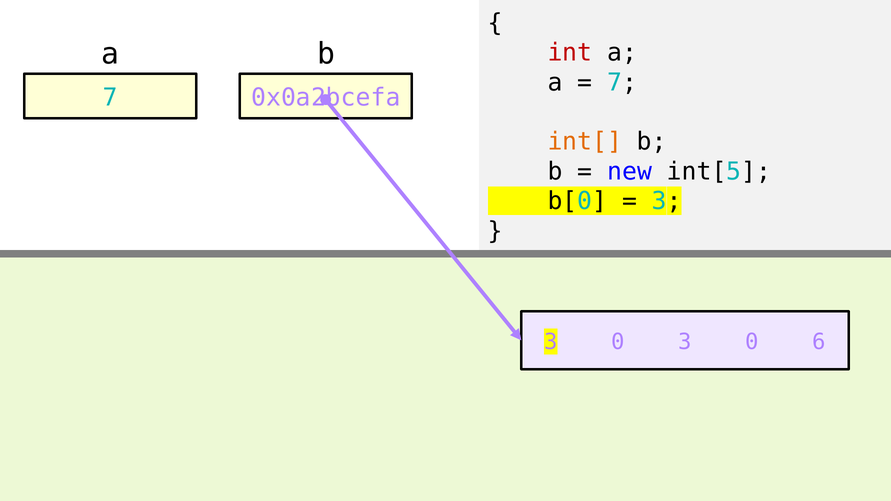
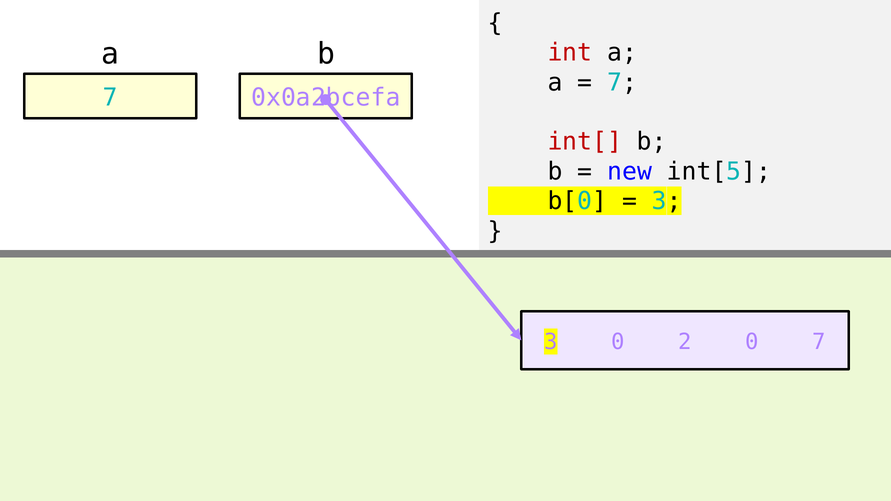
int[ colour: orange -> red (585, 142)
0 3: 3 -> 2 (685, 342)
0 6: 6 -> 7 (819, 342)
